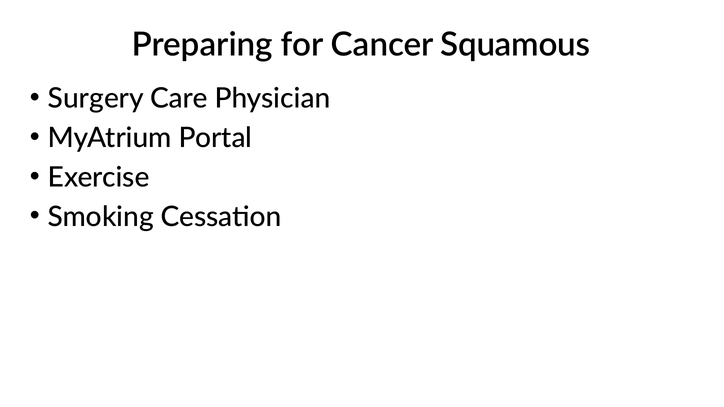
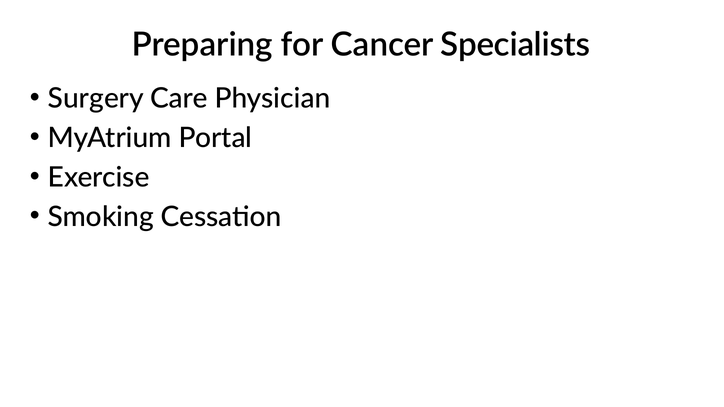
Squamous: Squamous -> Specialists (515, 45)
